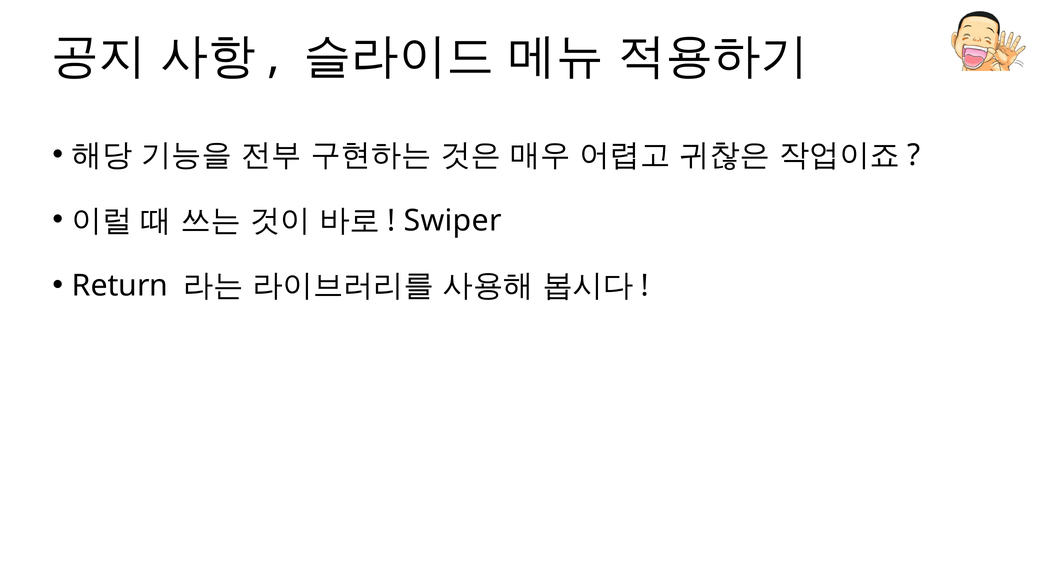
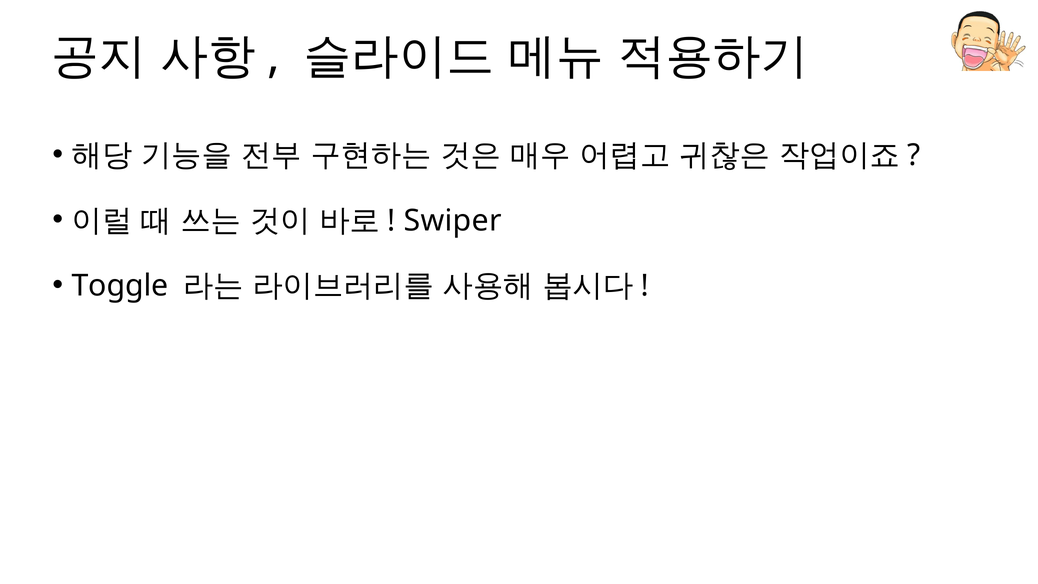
Return: Return -> Toggle (120, 286)
